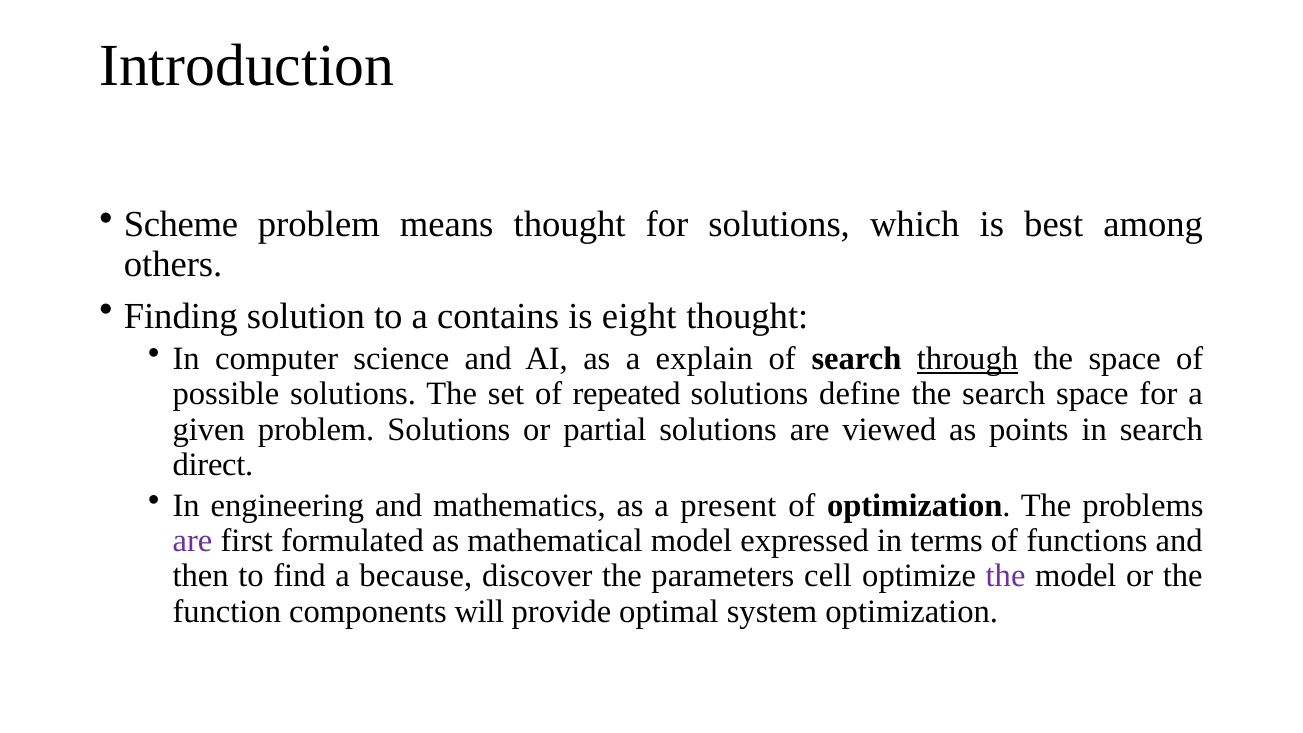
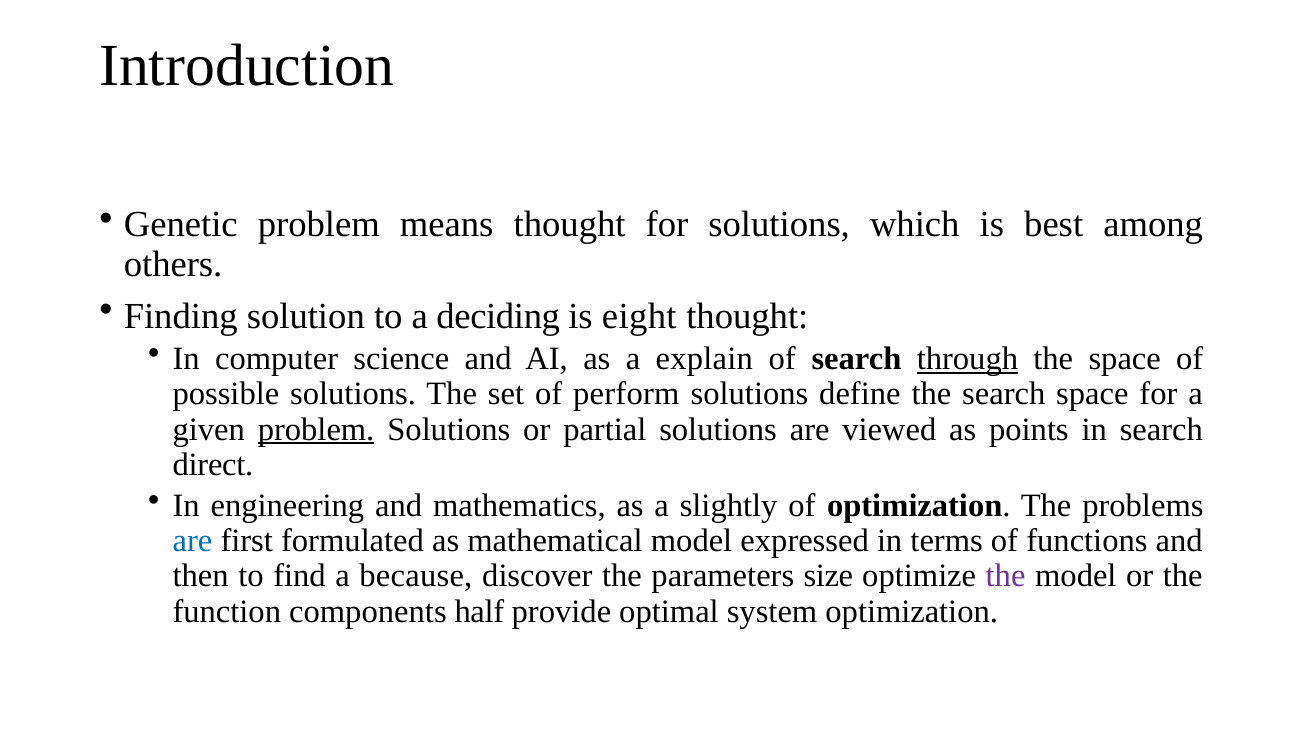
Scheme: Scheme -> Genetic (181, 225)
contains: contains -> deciding (498, 316)
repeated: repeated -> perform (626, 394)
problem underline: none -> present (316, 429)
present: present -> slightly (729, 506)
are colour: purple -> blue (192, 541)
cell: cell -> size (828, 576)
will: will -> half (479, 611)
